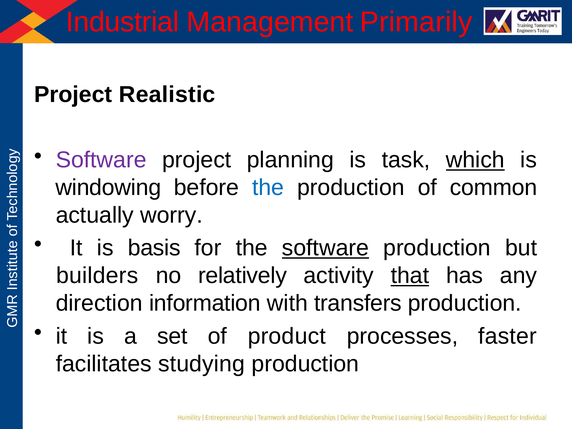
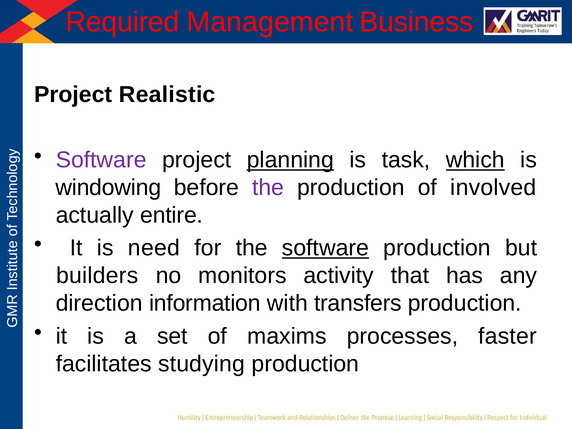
Industrial: Industrial -> Required (122, 22)
Primarily: Primarily -> Business (416, 22)
planning underline: none -> present (290, 160)
the colour: blue -> purple (268, 188)
common: common -> involved (493, 188)
worry: worry -> entire (172, 215)
basis: basis -> need (154, 248)
relatively: relatively -> monitors (242, 276)
that underline: present -> none (410, 276)
product: product -> maxims (287, 336)
